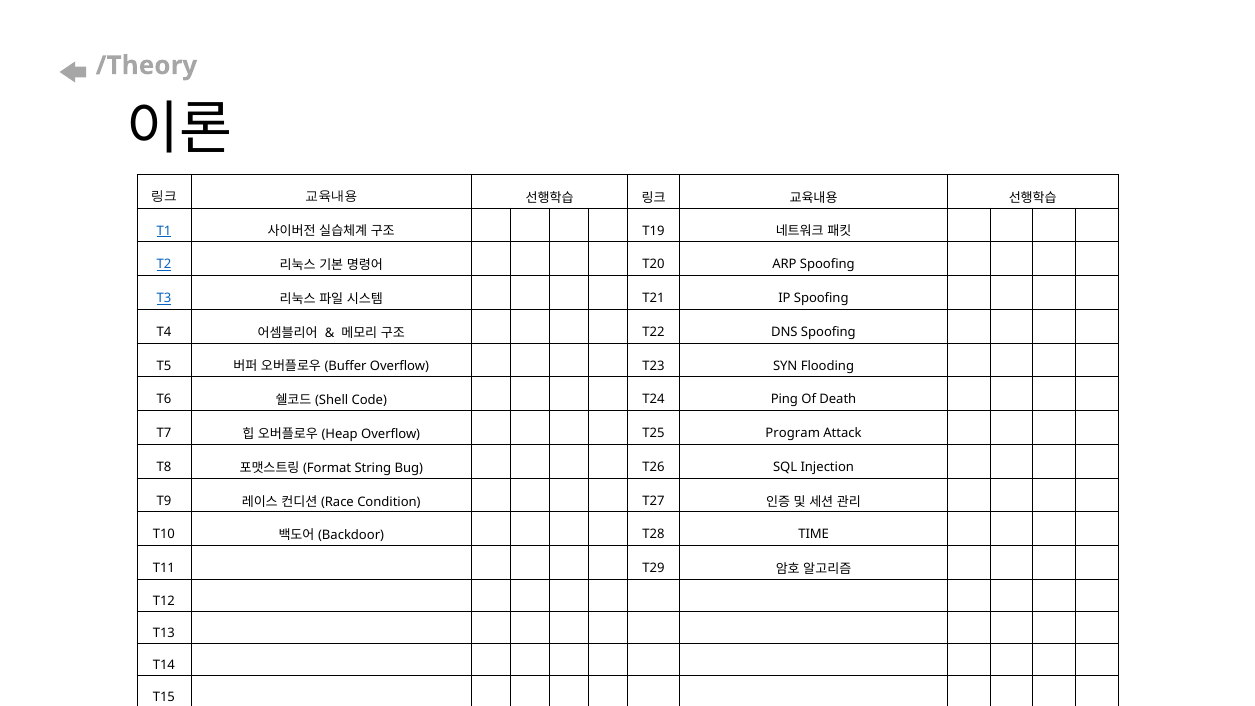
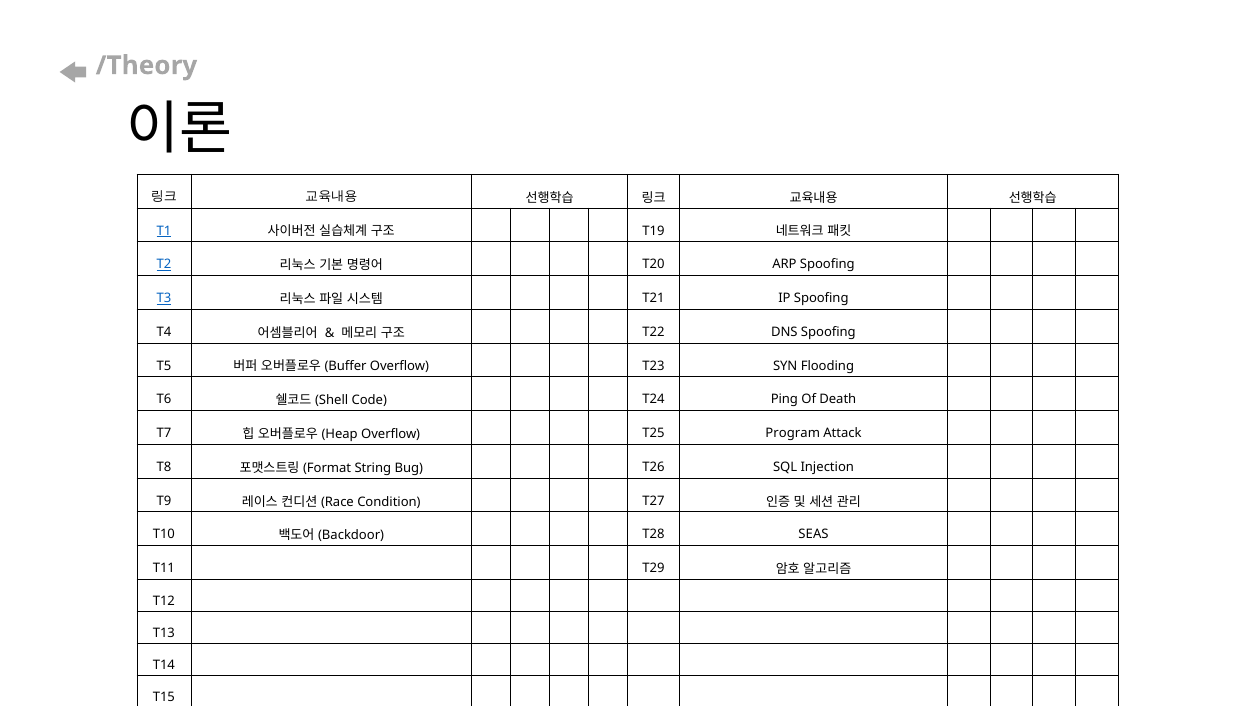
TIME: TIME -> SEAS (814, 535)
